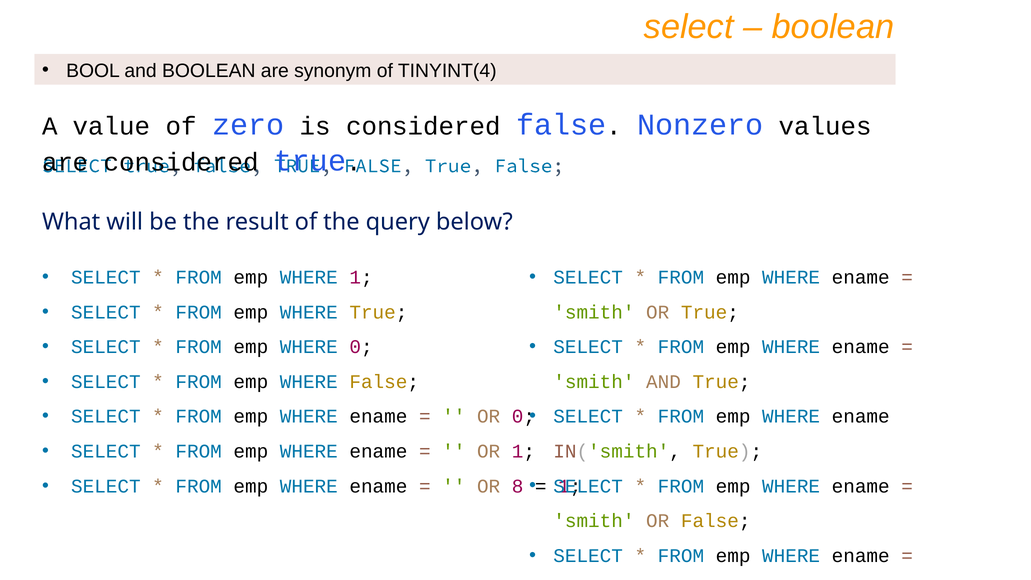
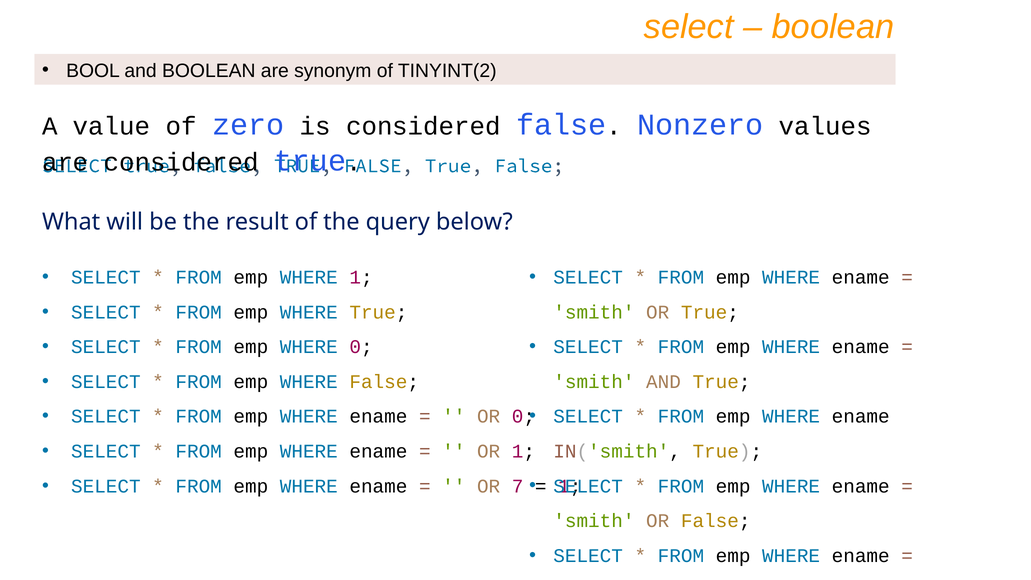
TINYINT(4: TINYINT(4 -> TINYINT(2 (447, 71)
8: 8 -> 7 (518, 486)
